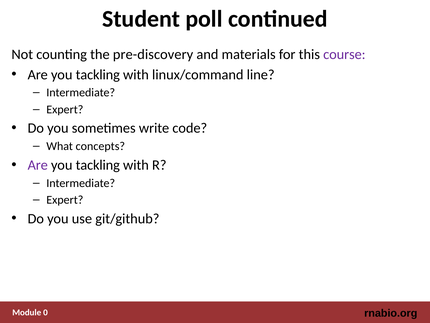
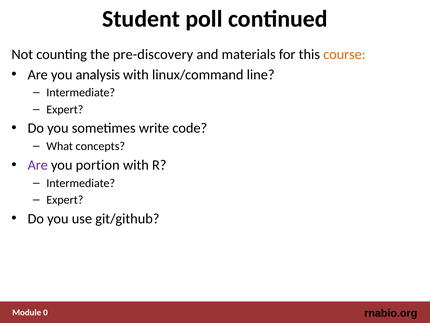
course colour: purple -> orange (344, 54)
tackling: tackling -> analysis (98, 75)
tackling: tackling -> portion (98, 165)
